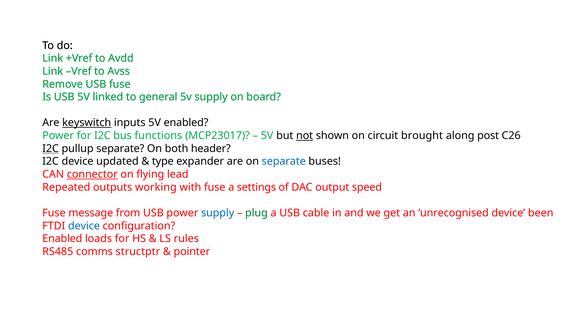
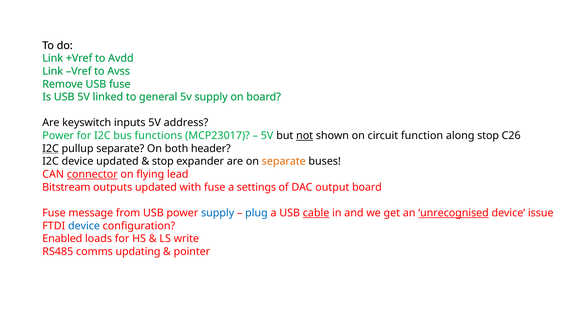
keyswitch underline: present -> none (87, 123)
5V enabled: enabled -> address (186, 123)
brought: brought -> function (422, 136)
along post: post -> stop (488, 136)
type: type -> stop (163, 161)
separate colour: blue -> orange (284, 161)
Repeated: Repeated -> Bitstream (66, 187)
outputs working: working -> updated (156, 187)
output speed: speed -> board (367, 187)
plug colour: green -> blue (256, 213)
cable underline: none -> present (316, 213)
unrecognised underline: none -> present (454, 213)
been: been -> issue (541, 213)
rules: rules -> write (186, 239)
structptr: structptr -> updating (138, 251)
